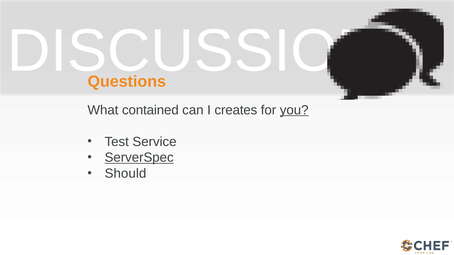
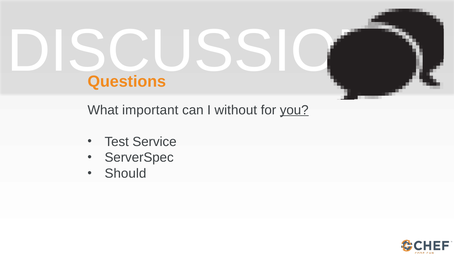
contained: contained -> important (150, 110)
creates: creates -> without (236, 110)
ServerSpec underline: present -> none (139, 158)
